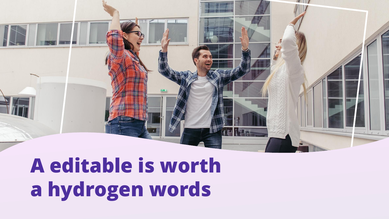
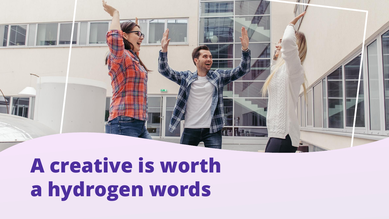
editable: editable -> creative (91, 166)
